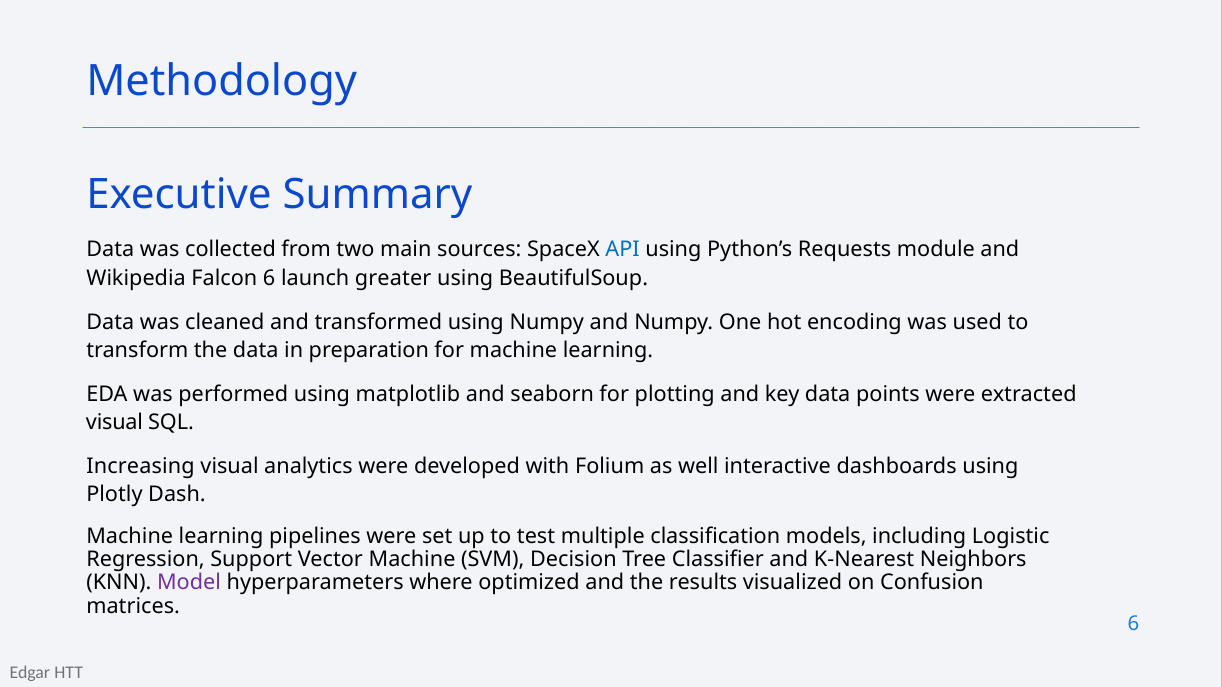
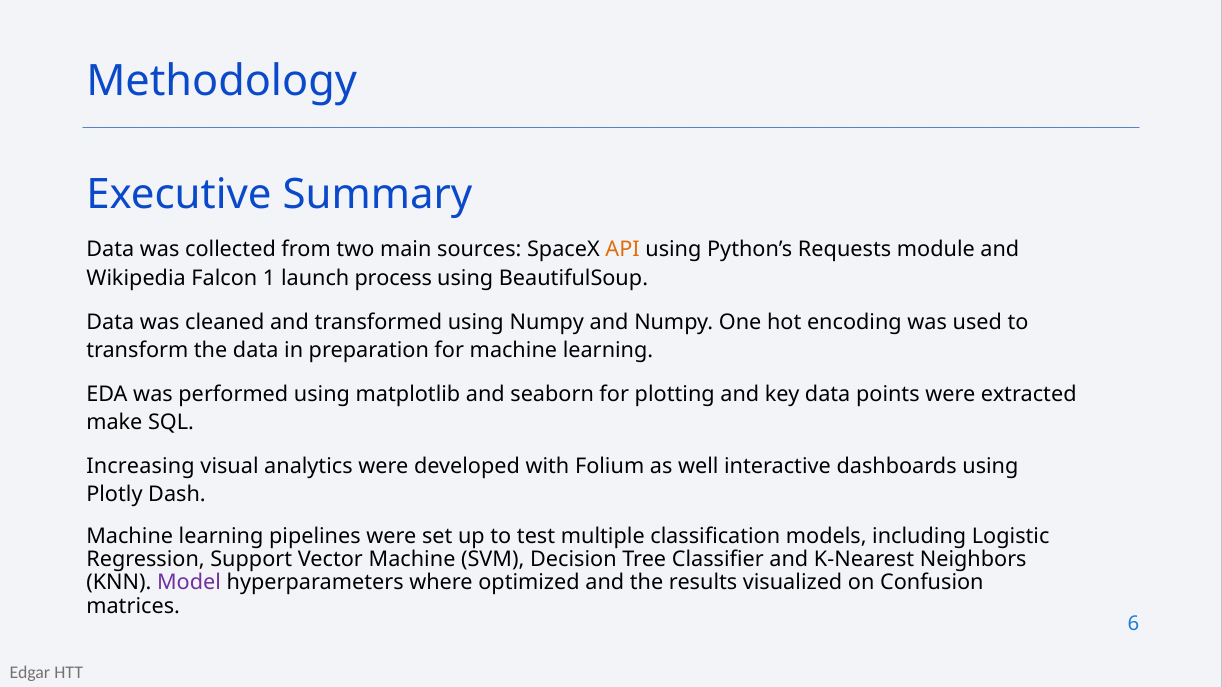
API colour: blue -> orange (623, 250)
Falcon 6: 6 -> 1 (269, 278)
greater: greater -> process (393, 278)
visual: visual -> make (114, 422)
